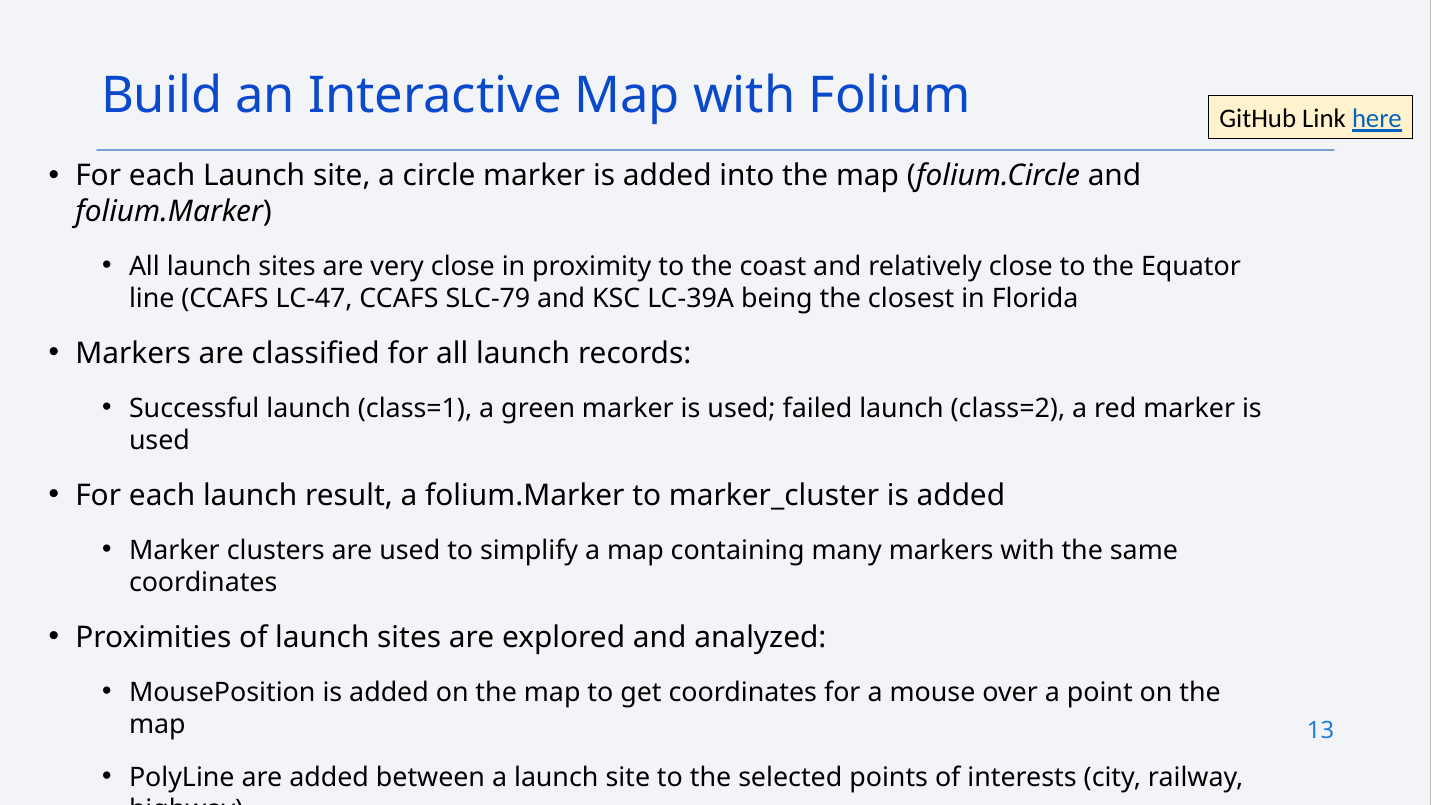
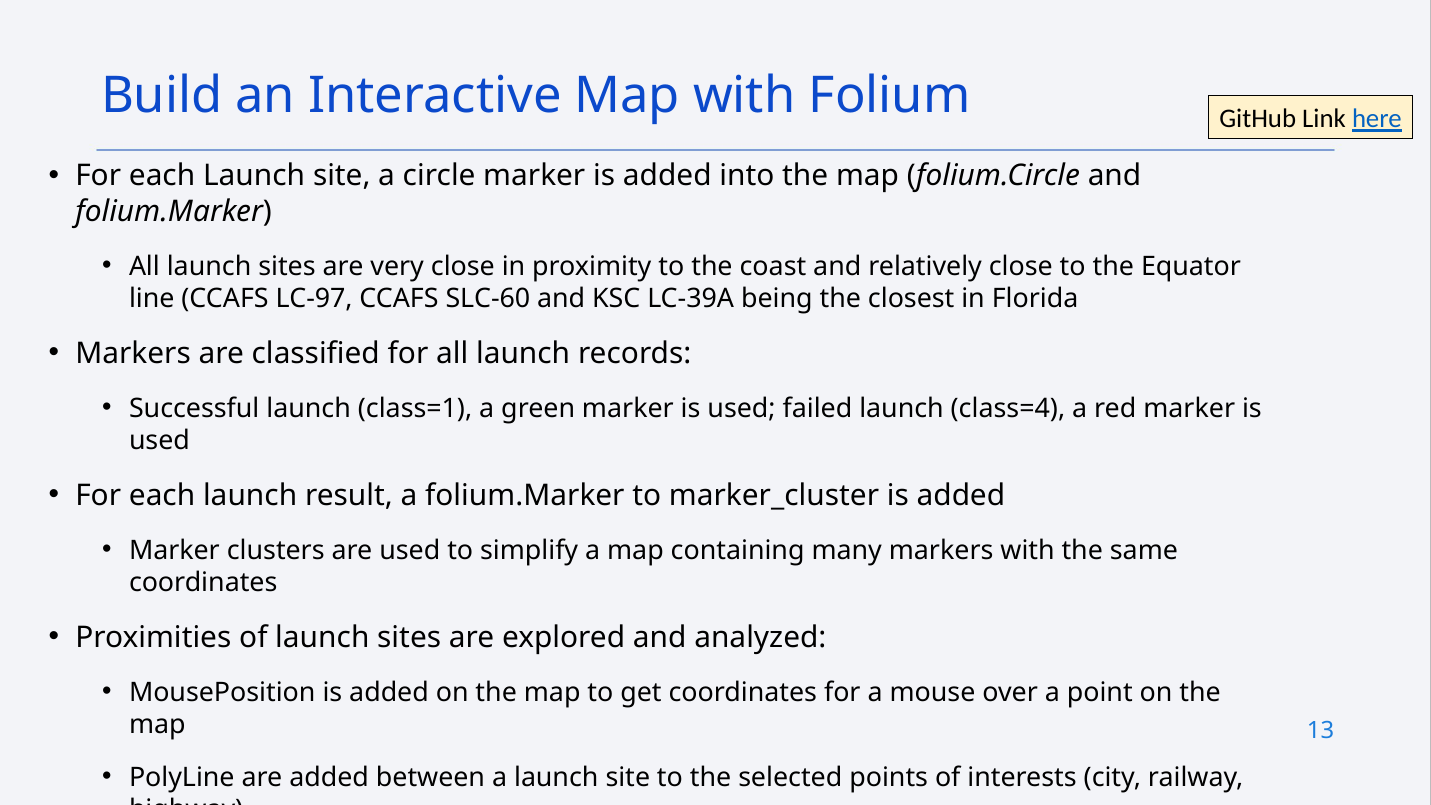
LC-47: LC-47 -> LC-97 (314, 299)
SLC-79: SLC-79 -> SLC-60 (488, 299)
class=2: class=2 -> class=4 (1008, 408)
